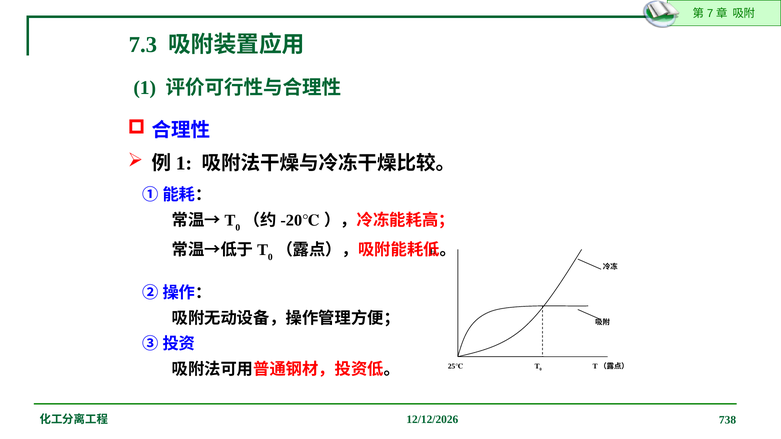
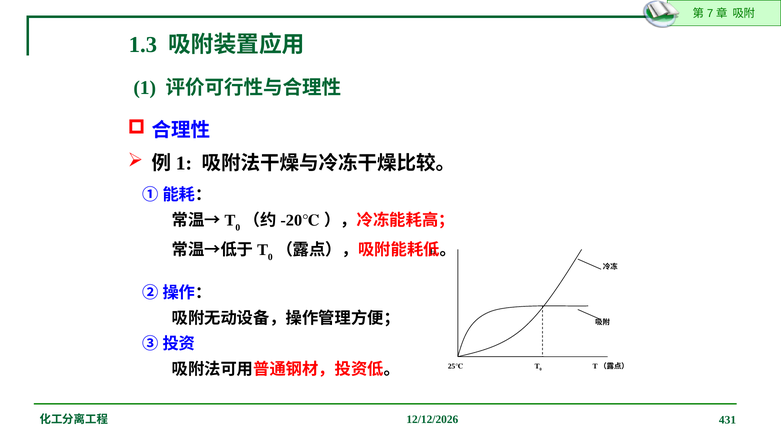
7.3: 7.3 -> 1.3 (143, 45)
738: 738 -> 431 (728, 420)
